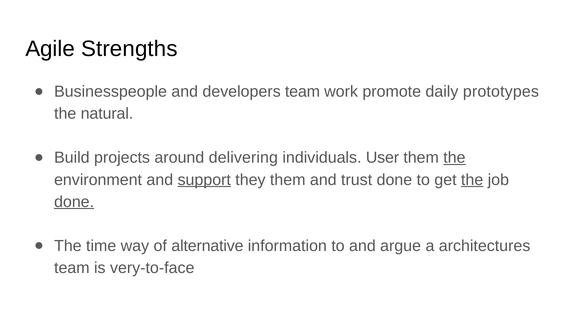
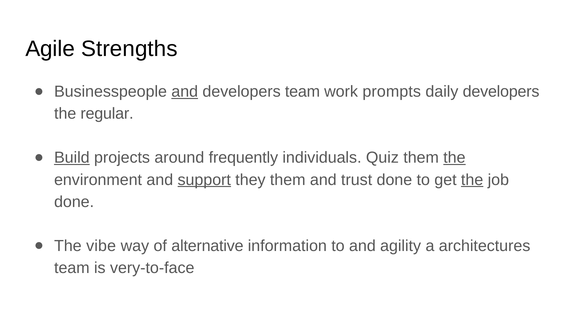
and underline: none -> present (185, 92)
promote: promote -> prompts (392, 92)
daily prototypes: prototypes -> developers (501, 92)
natural: natural -> regular (107, 114)
Build underline: none -> present (72, 158)
delivering: delivering -> frequently (243, 158)
User: User -> Quiz (382, 158)
done underline: present -> none (74, 202)
time: time -> vibe (101, 246)
argue: argue -> agility (401, 246)
